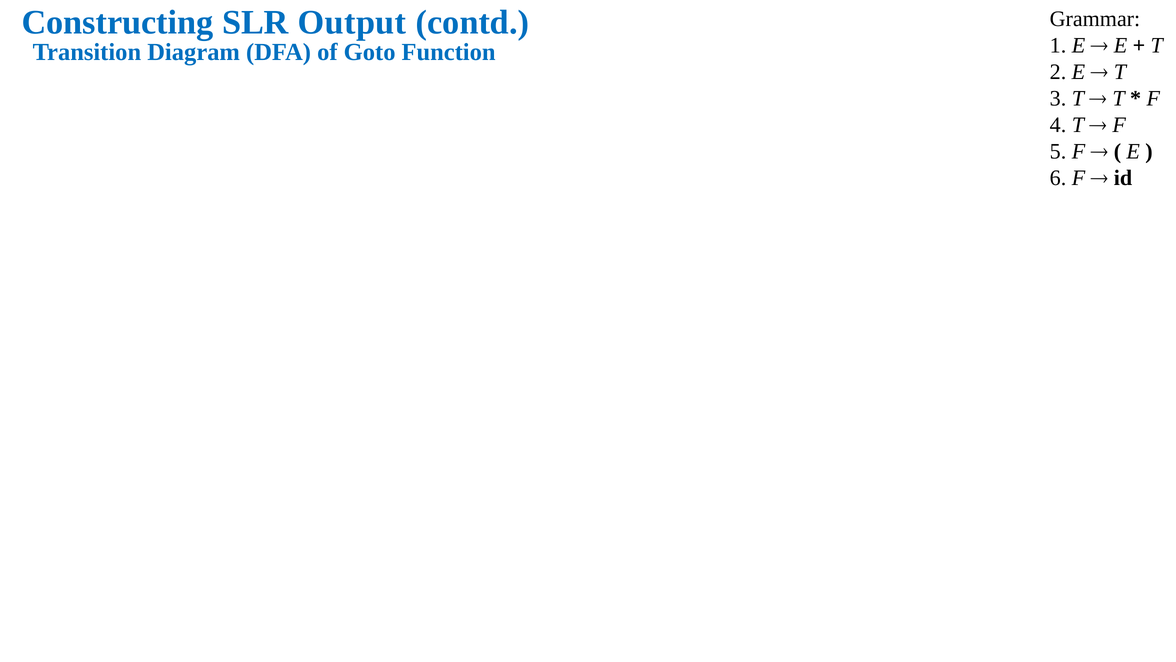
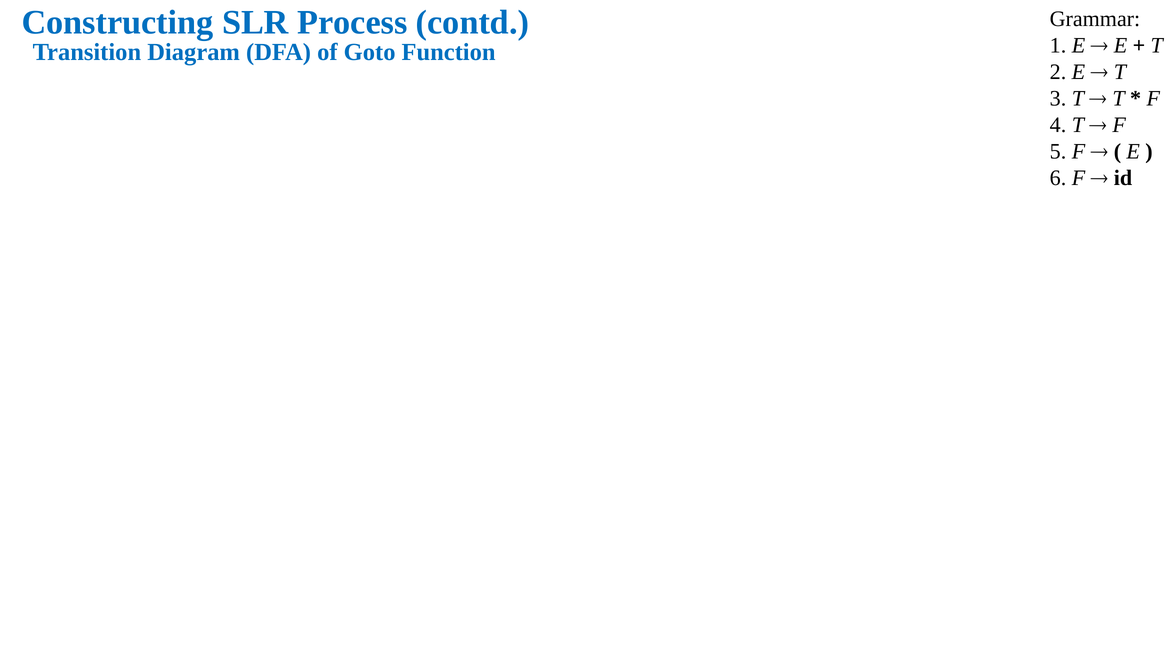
Output: Output -> Process (352, 23)
